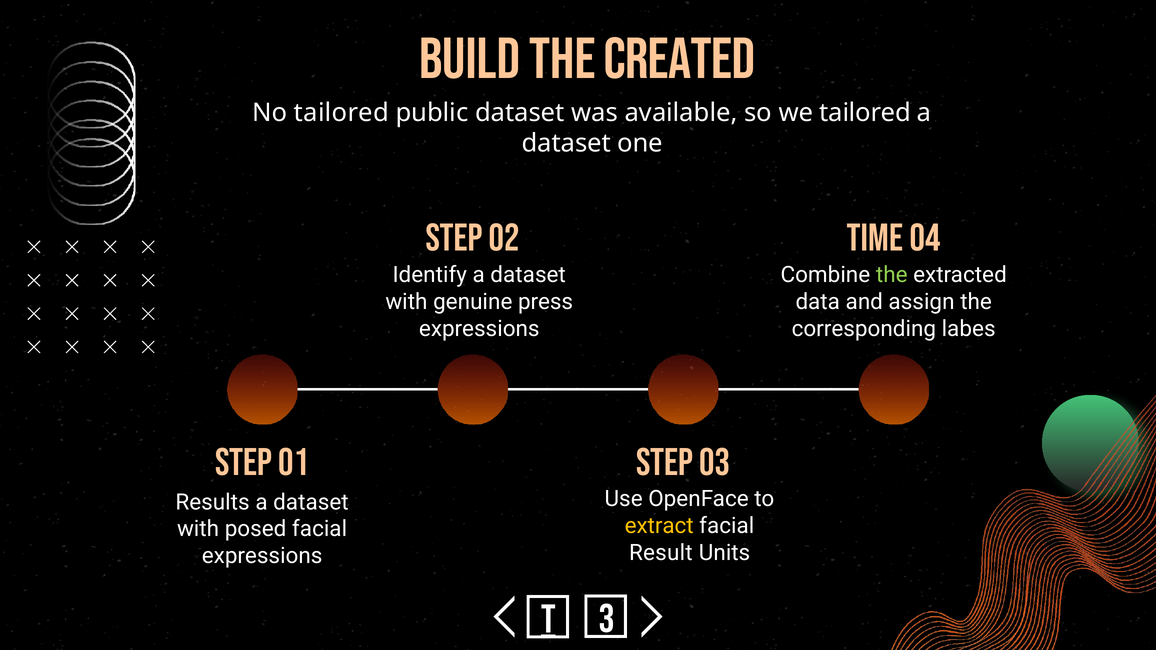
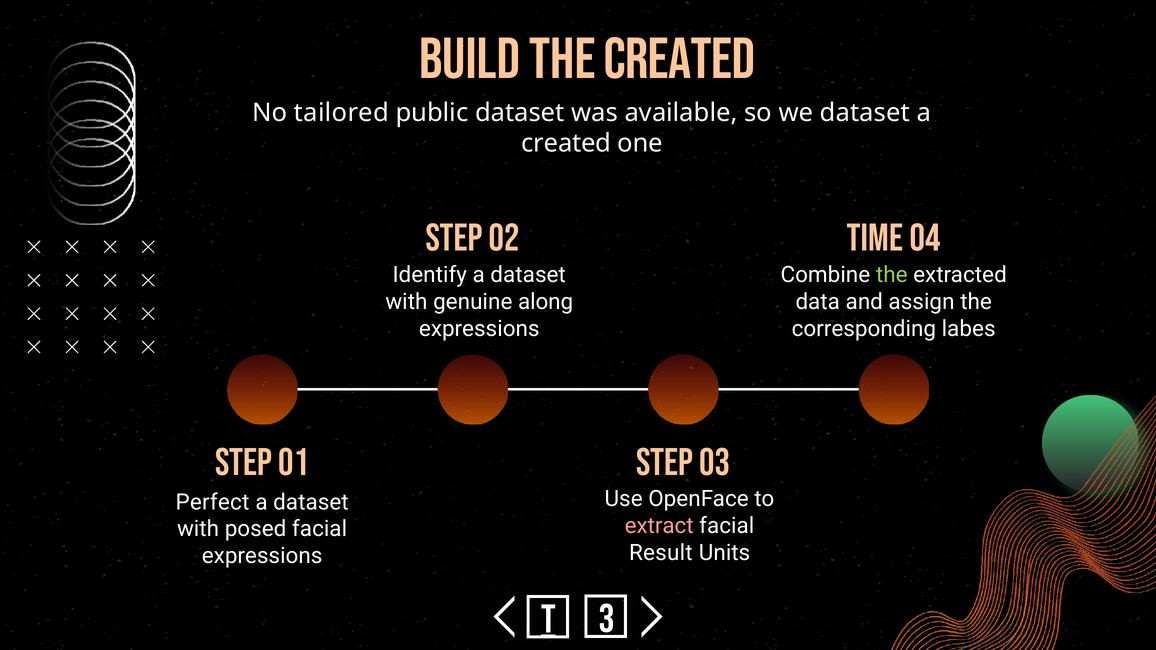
we tailored: tailored -> dataset (865, 113)
dataset: dataset -> created (566, 144)
press: press -> along (546, 302)
Results: Results -> Perfect (212, 502)
extract colour: yellow -> pink (659, 526)
